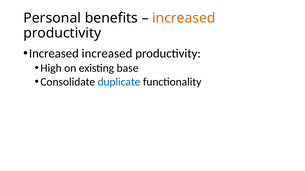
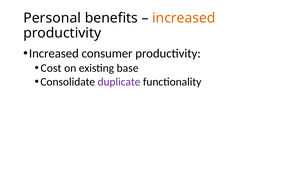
Increased increased: increased -> consumer (107, 54)
High: High -> Cost (51, 68)
duplicate colour: blue -> purple (119, 82)
